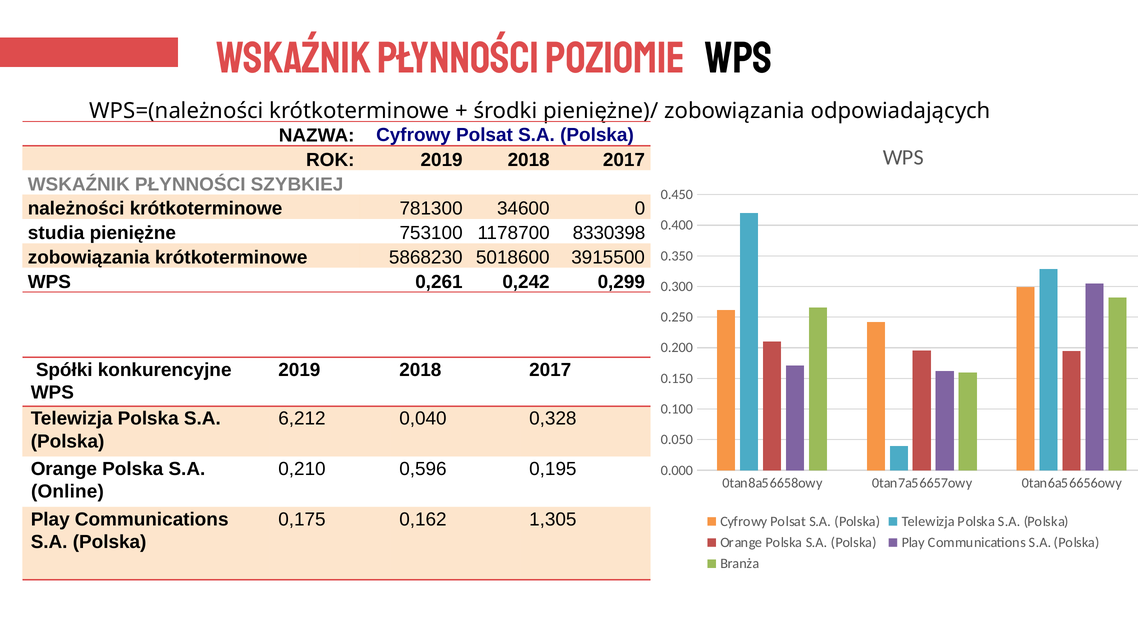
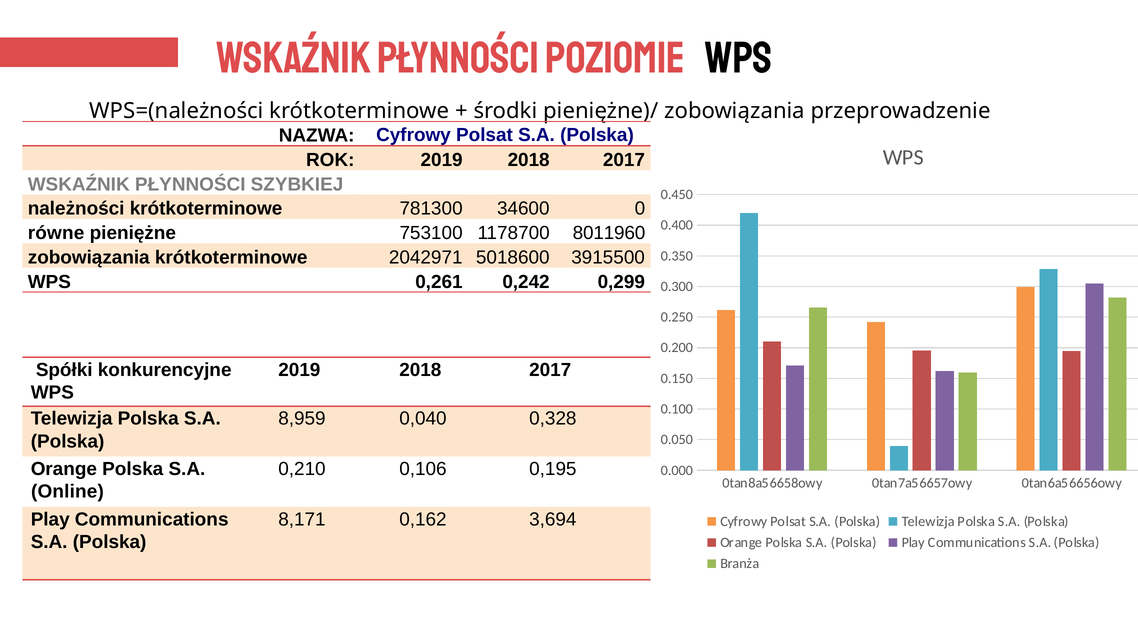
odpowiadających: odpowiadających -> przeprowadzenie (901, 111)
studia: studia -> równe (56, 233)
8330398: 8330398 -> 8011960 (609, 233)
5868230: 5868230 -> 2042971 (426, 258)
6,212: 6,212 -> 8,959 (302, 419)
0,596: 0,596 -> 0,106 (423, 469)
0,175: 0,175 -> 8,171 (302, 519)
1,305: 1,305 -> 3,694 (553, 519)
